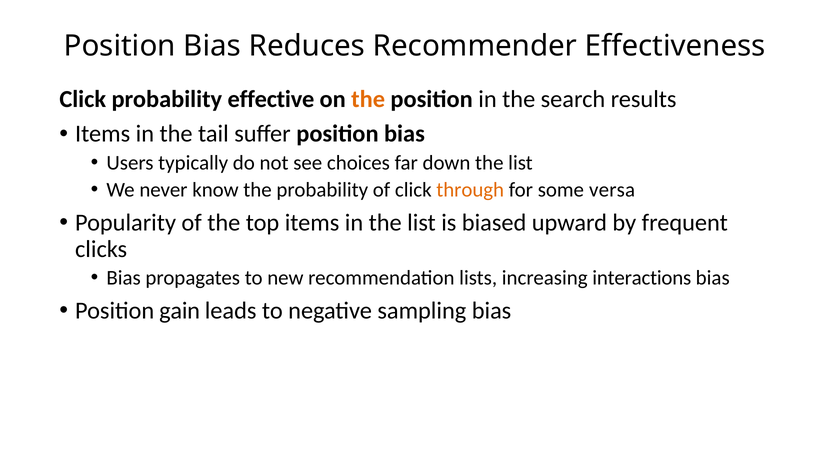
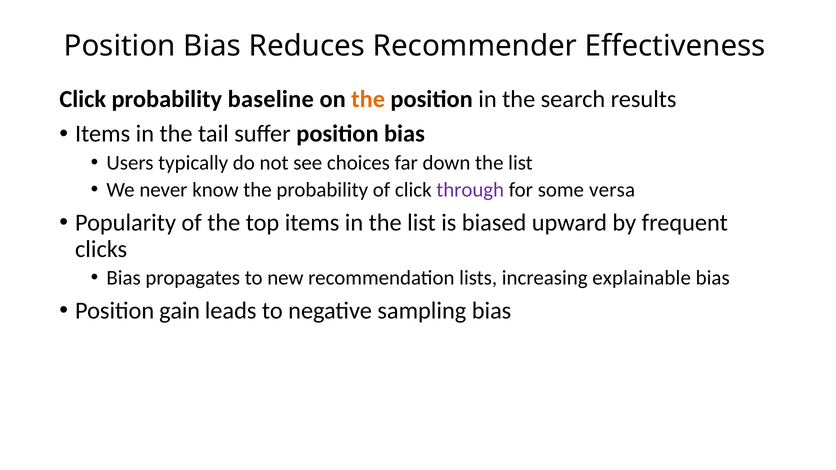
effective: effective -> baseline (271, 99)
through colour: orange -> purple (470, 190)
interactions: interactions -> explainable (642, 278)
